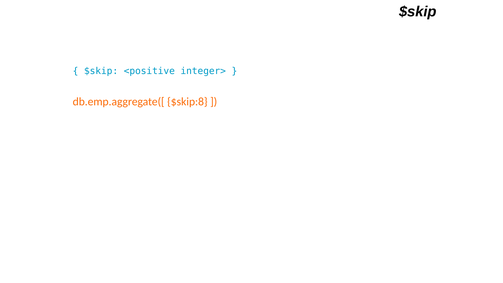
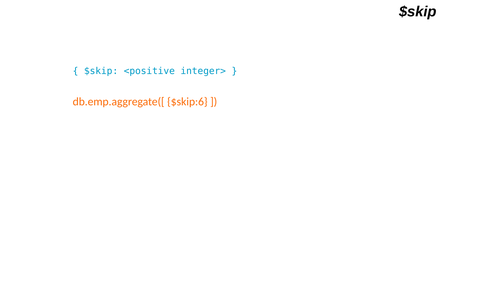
$skip:8: $skip:8 -> $skip:6 (187, 102)
